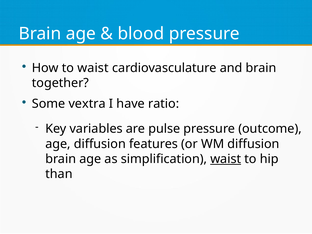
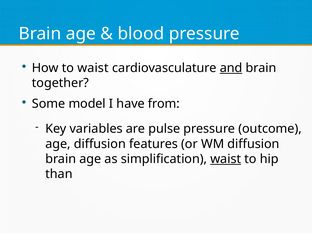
and underline: none -> present (231, 68)
vextra: vextra -> model (87, 104)
ratio: ratio -> from (164, 104)
